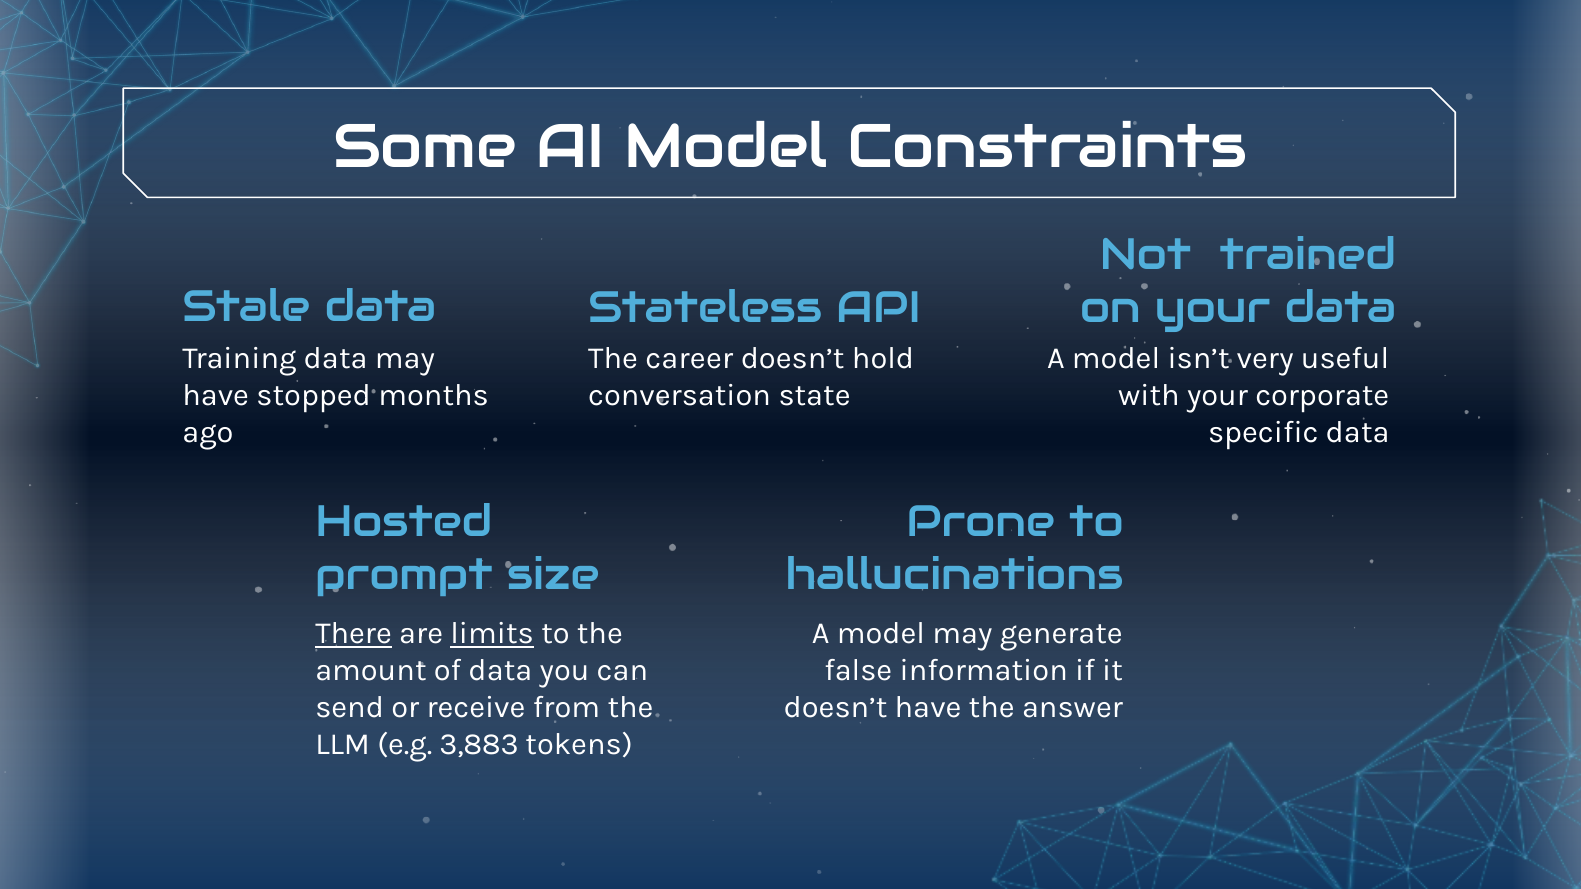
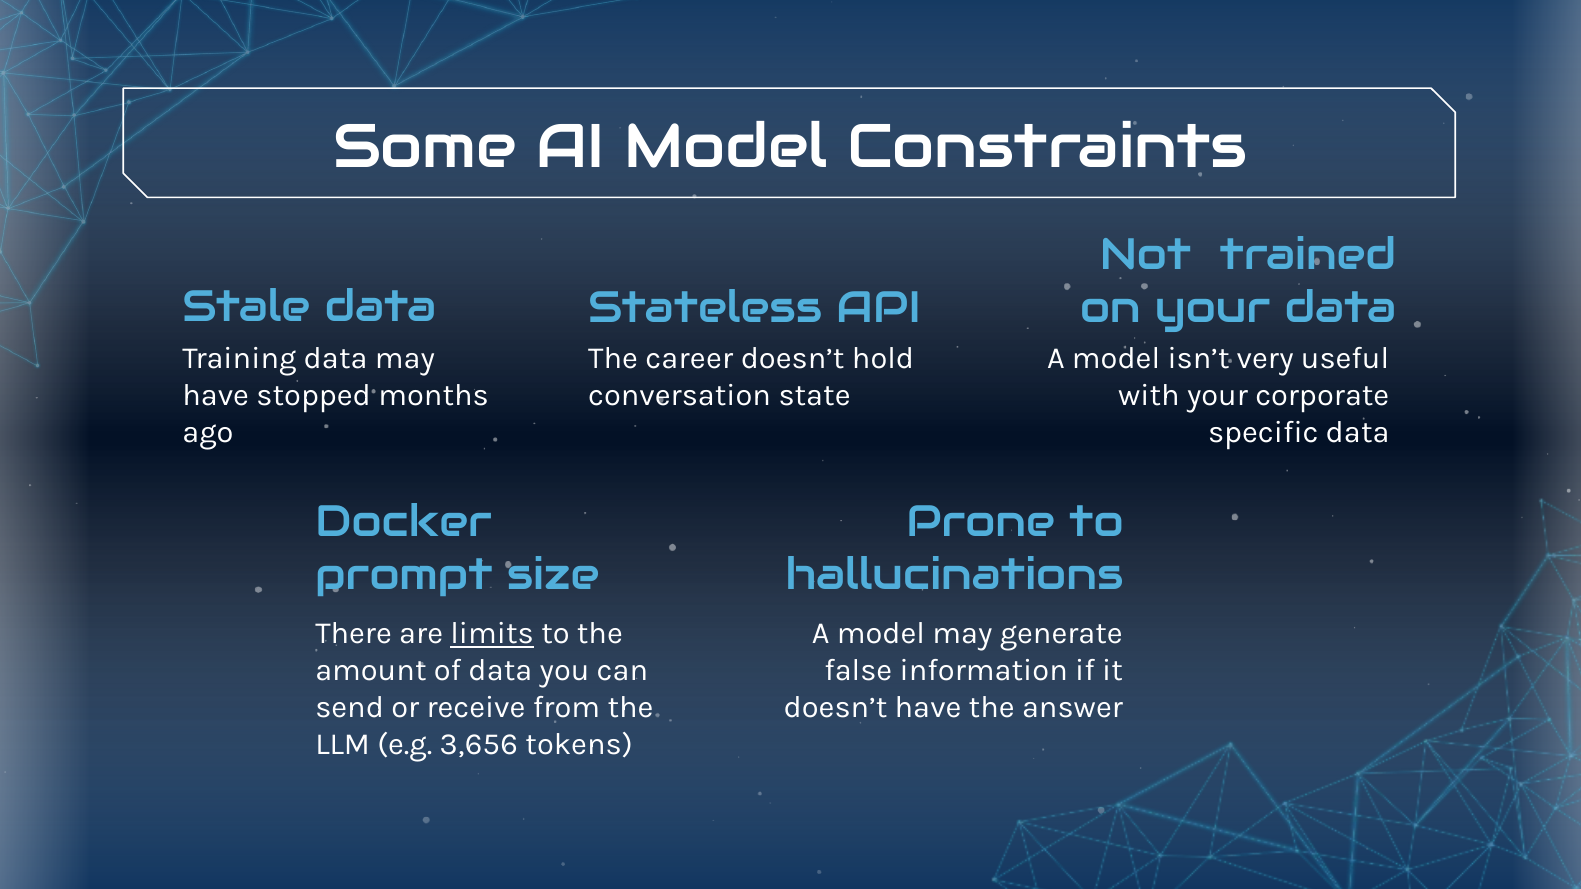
Hosted: Hosted -> Docker (404, 523)
There underline: present -> none (354, 634)
3,883: 3,883 -> 3,656 (479, 745)
